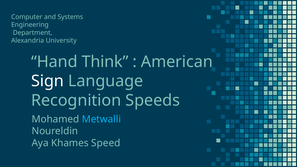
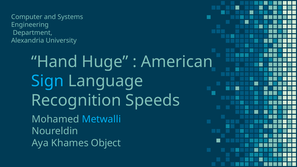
Think: Think -> Huge (105, 62)
Sign colour: white -> light blue (47, 81)
Speed: Speed -> Object (106, 143)
